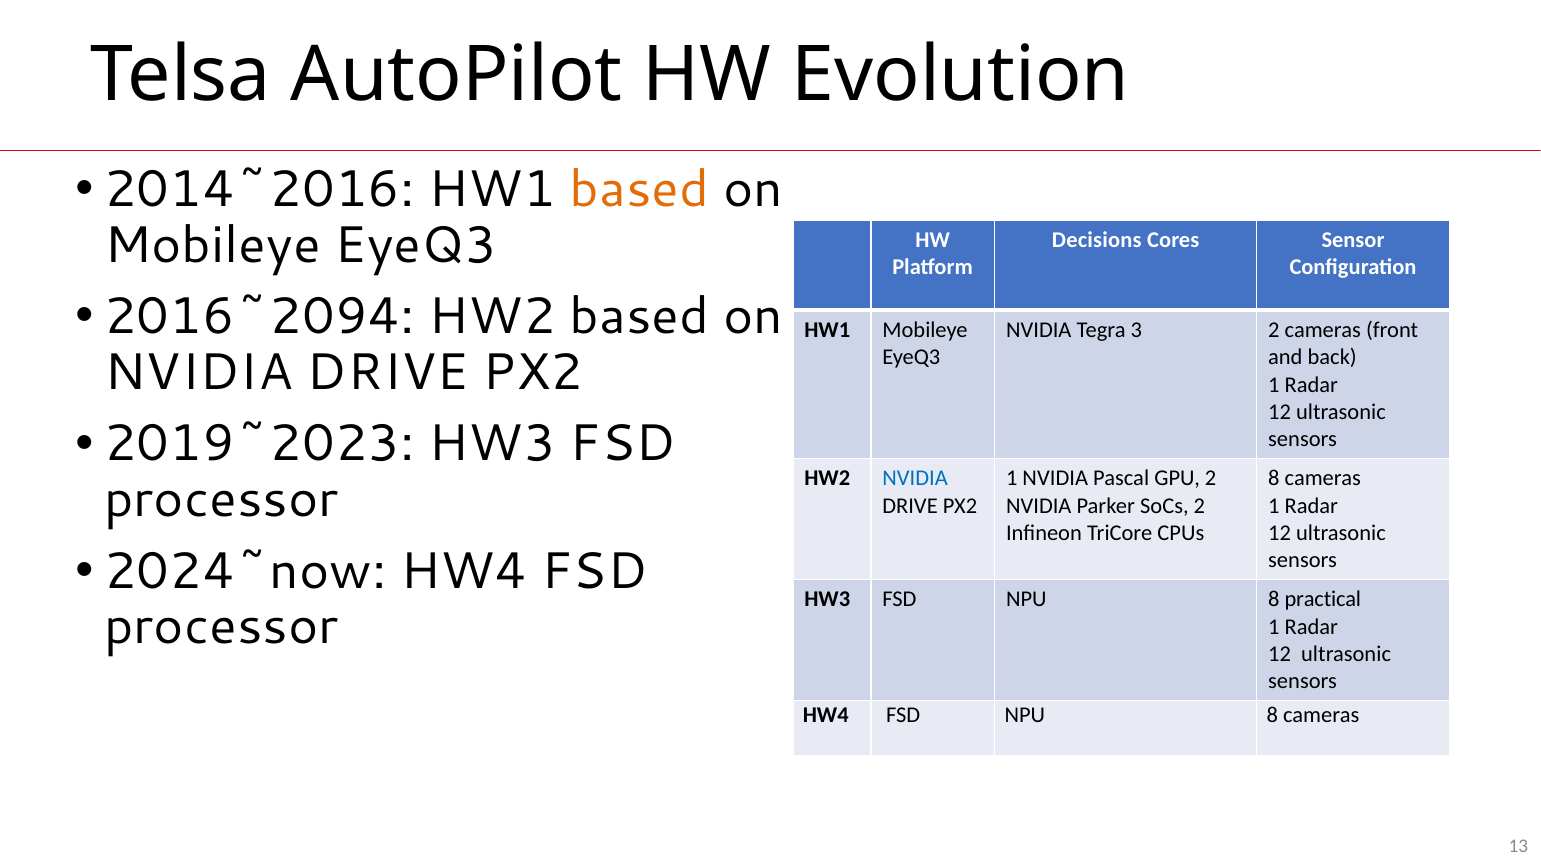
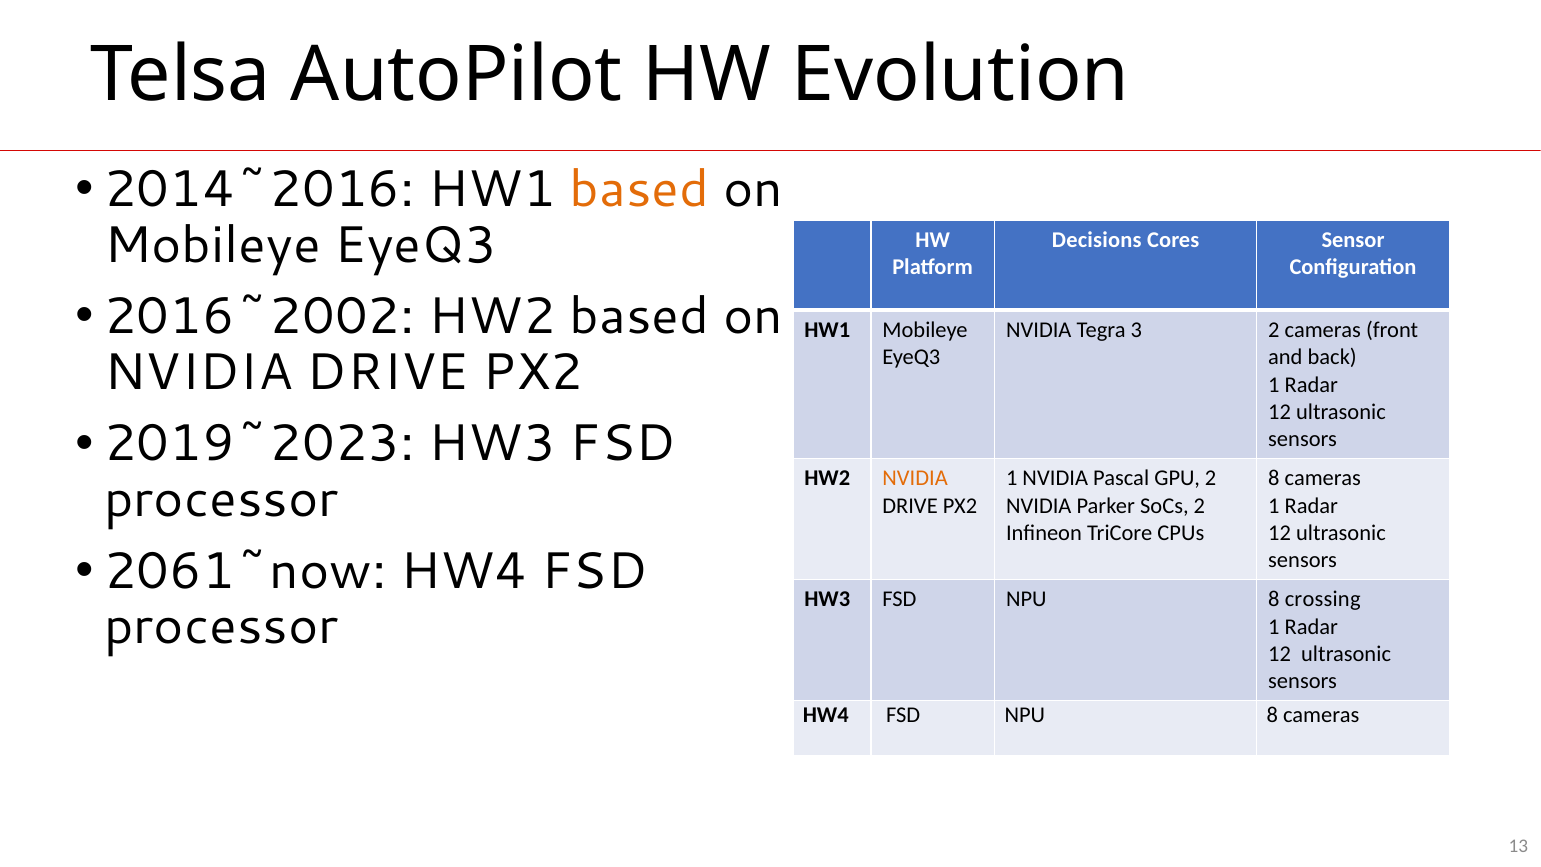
2016~2094: 2016~2094 -> 2016~2002 (259, 317)
NVIDIA colour: blue -> orange (915, 478)
2024~now: 2024~now -> 2061~now (245, 571)
practical: practical -> crossing (1323, 599)
